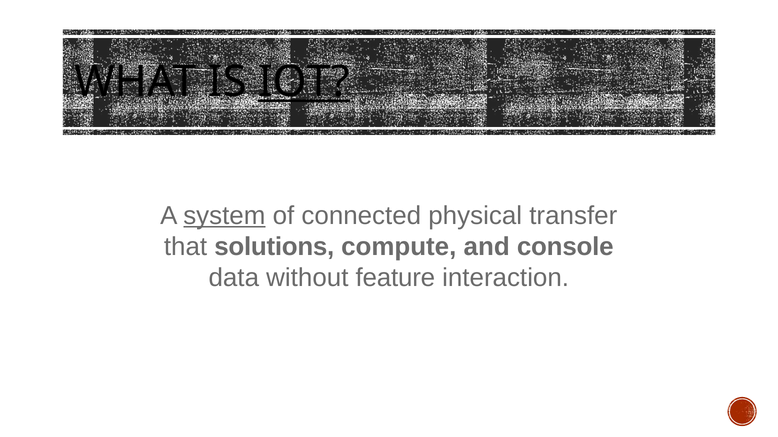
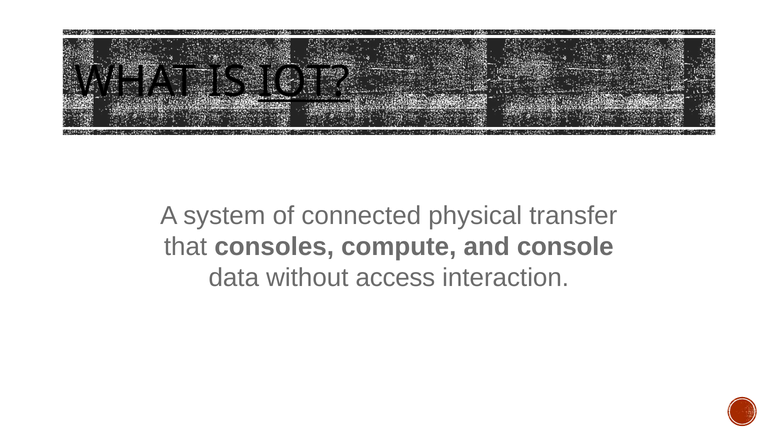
system underline: present -> none (224, 216)
solutions: solutions -> consoles (274, 247)
feature: feature -> access (395, 278)
